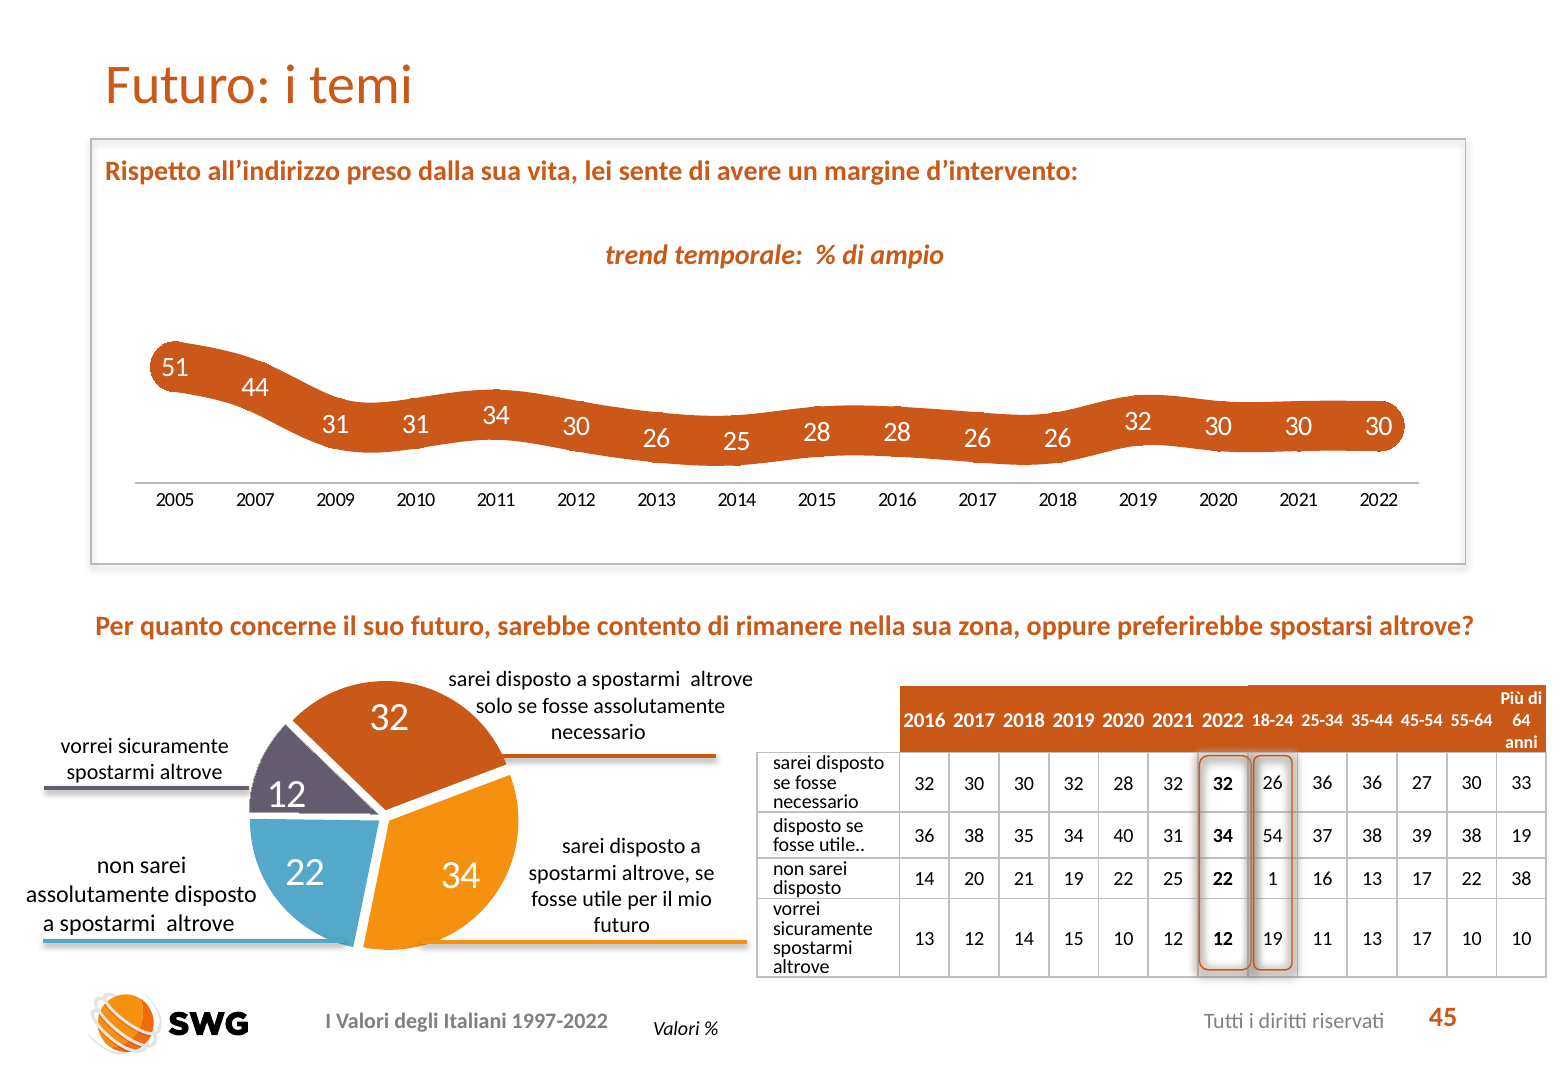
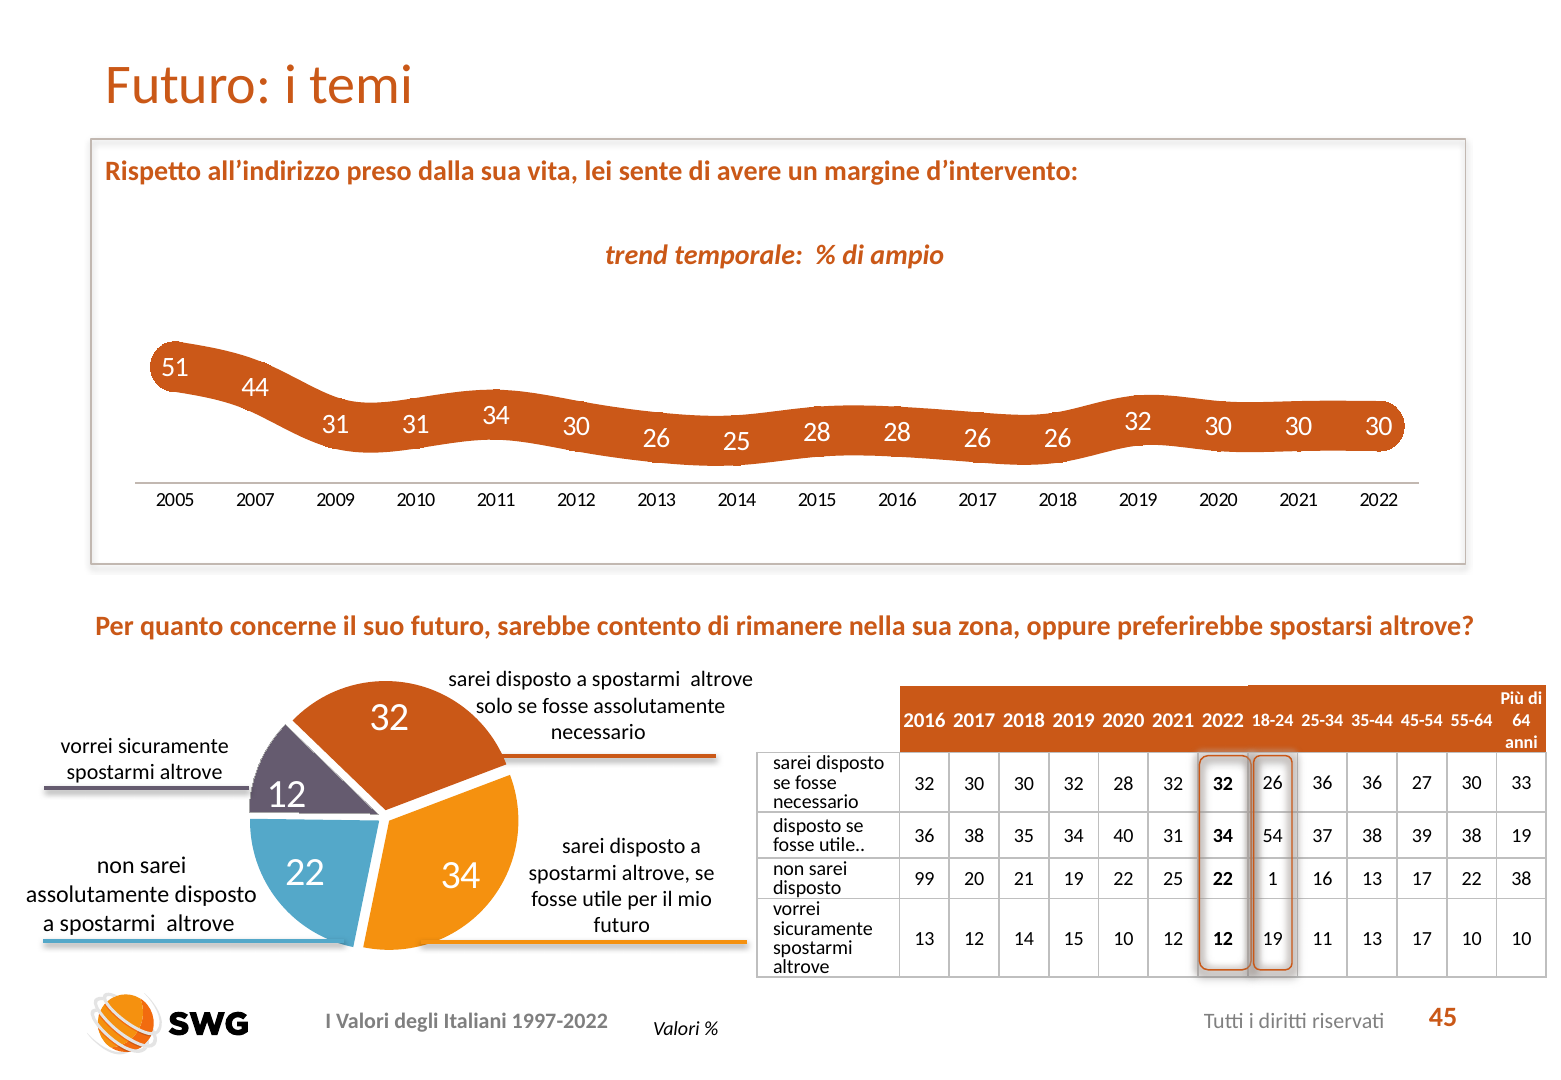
disposto 14: 14 -> 99 (924, 880)
